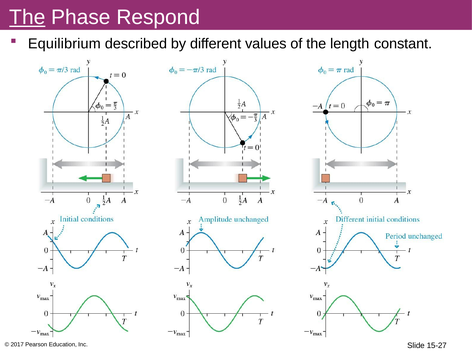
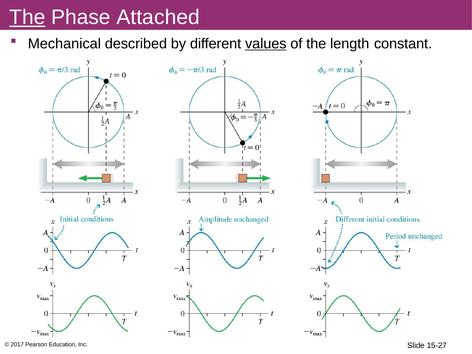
Respond: Respond -> Attached (158, 17)
Equilibrium: Equilibrium -> Mechanical (64, 44)
values underline: none -> present (266, 44)
